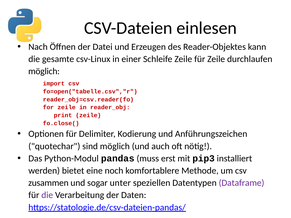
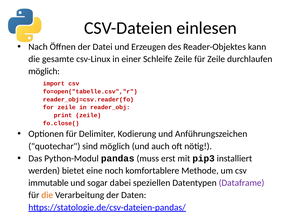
zusammen: zusammen -> immutable (48, 183)
unter: unter -> dabei (120, 183)
die colour: purple -> orange (47, 195)
